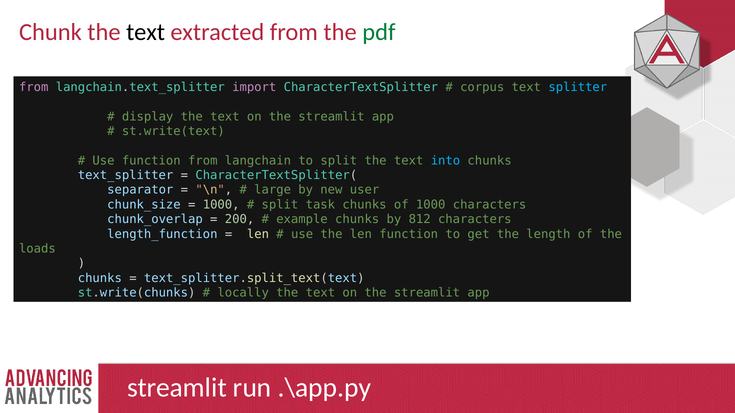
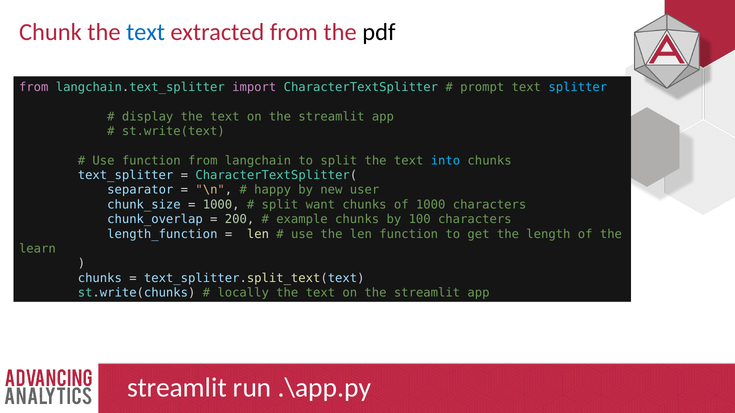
text colour: black -> blue (146, 32)
pdf colour: green -> black (379, 32)
corpus: corpus -> prompt (482, 87)
large: large -> happy (273, 190)
task: task -> want (320, 205)
812: 812 -> 100 (420, 220)
loads: loads -> learn (37, 249)
